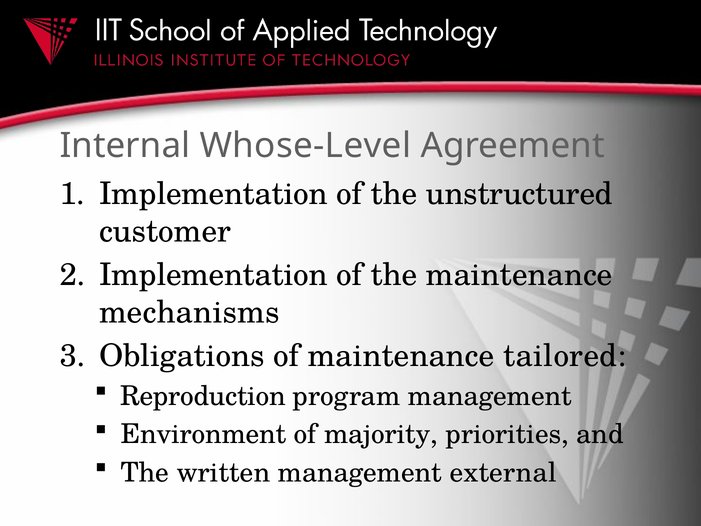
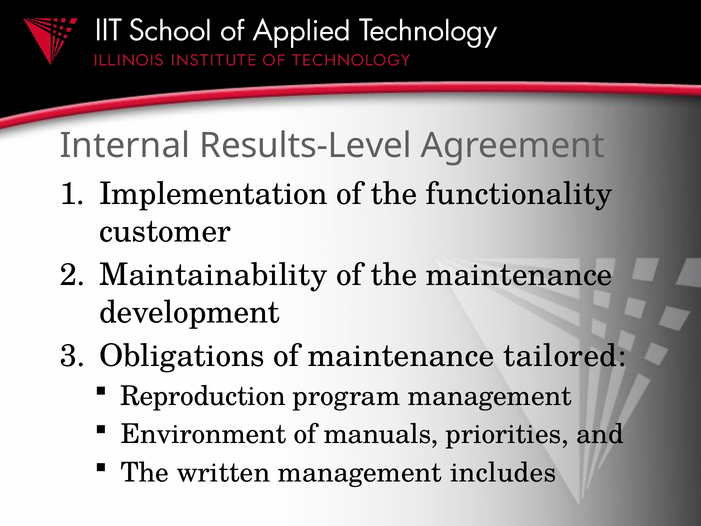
Whose-Level: Whose-Level -> Results-Level (306, 146)
unstructured: unstructured -> functionality (519, 194)
Implementation: Implementation -> Maintainability (213, 275)
mechanisms: mechanisms -> development (190, 312)
majority: majority -> manuals (381, 434)
external: external -> includes (503, 472)
